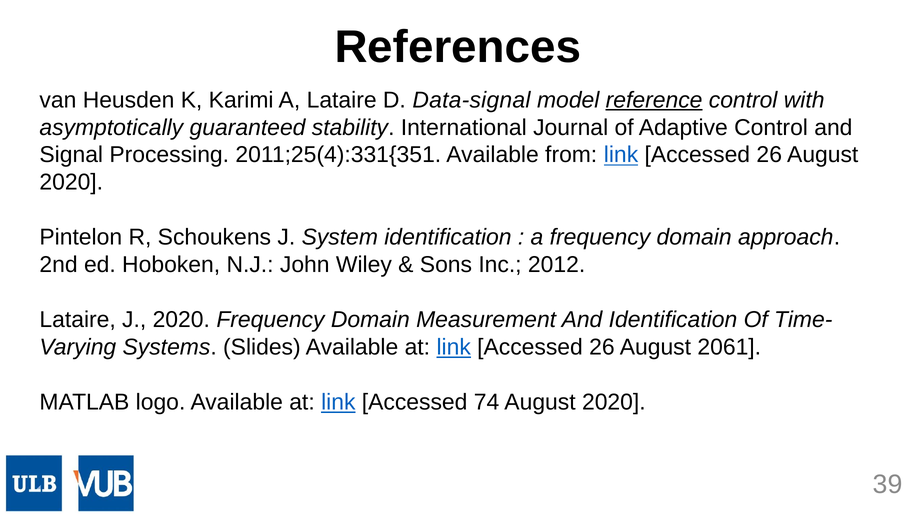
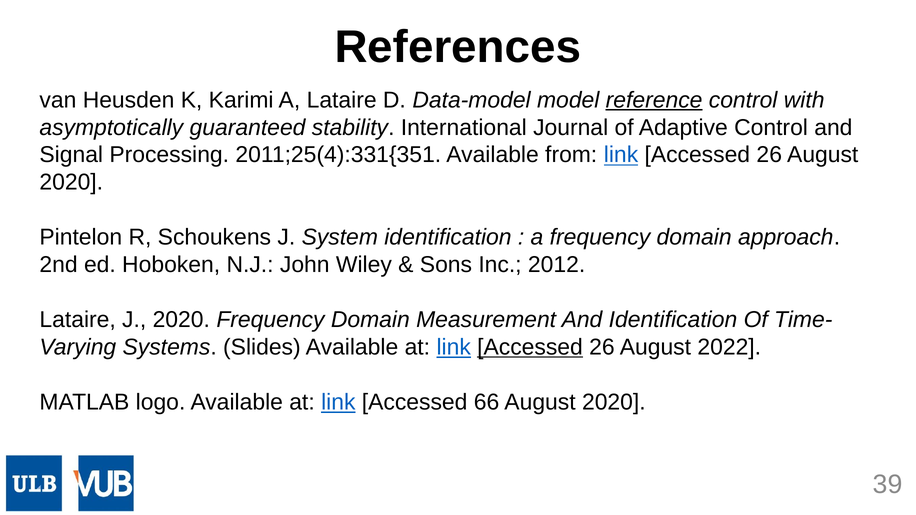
Data-signal: Data-signal -> Data-model (472, 100)
Accessed underline: none -> present (530, 347)
2061: 2061 -> 2022 (729, 347)
74: 74 -> 66 (487, 402)
